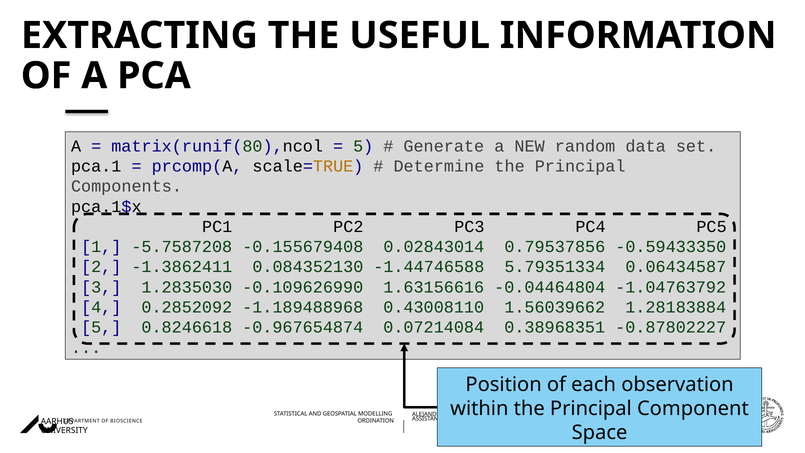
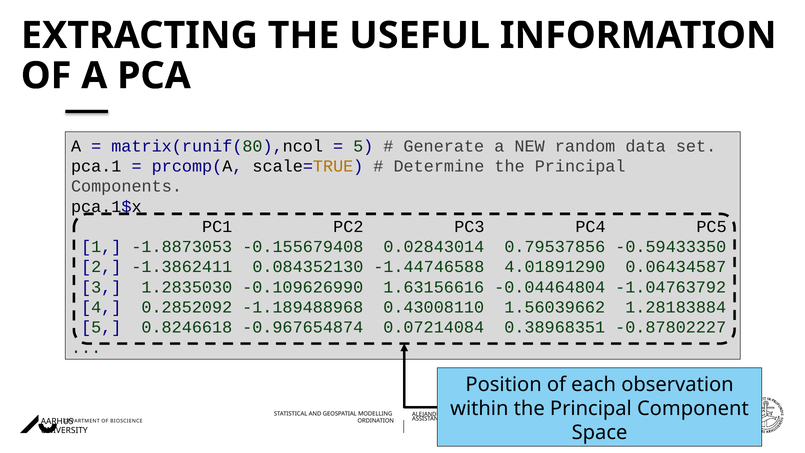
-5.7587208: -5.7587208 -> -1.8873053 (182, 247)
5.79351334: 5.79351334 -> 4.01891290 (555, 267)
